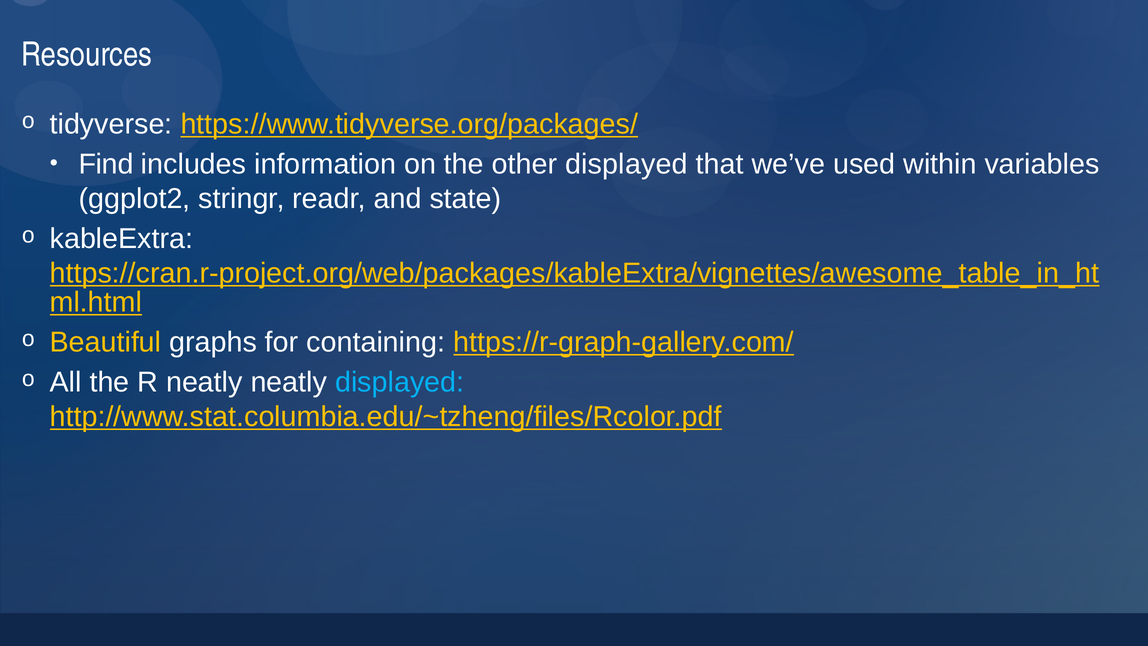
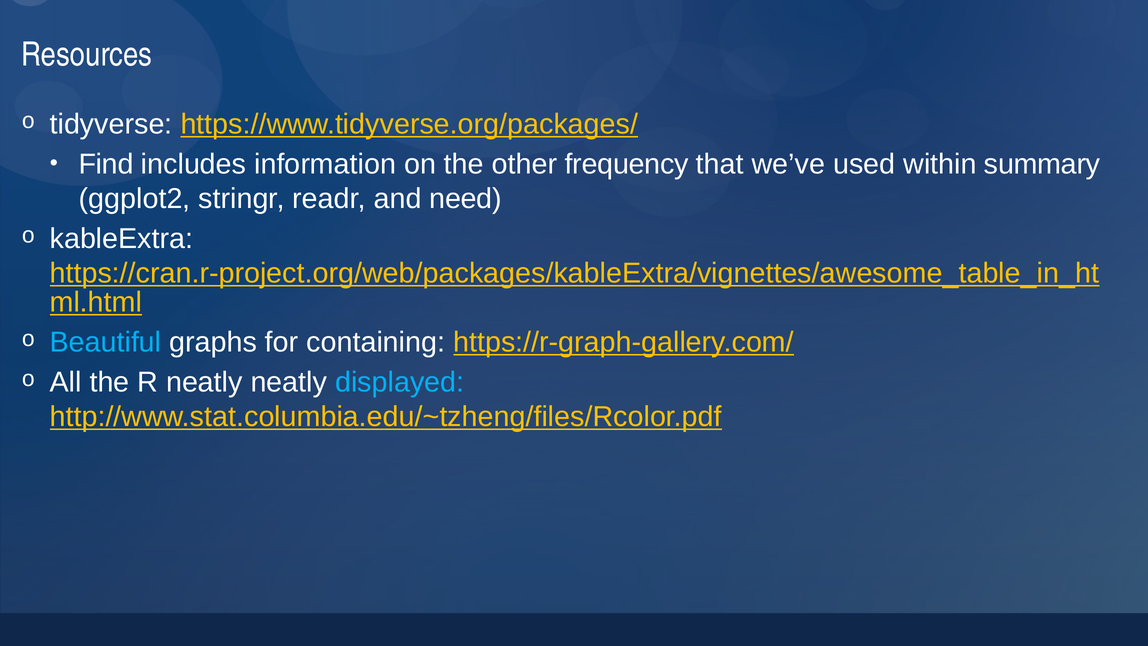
other displayed: displayed -> frequency (627, 164)
variables: variables -> summary (1042, 164)
state: state -> need (466, 199)
Beautiful colour: yellow -> light blue (106, 342)
